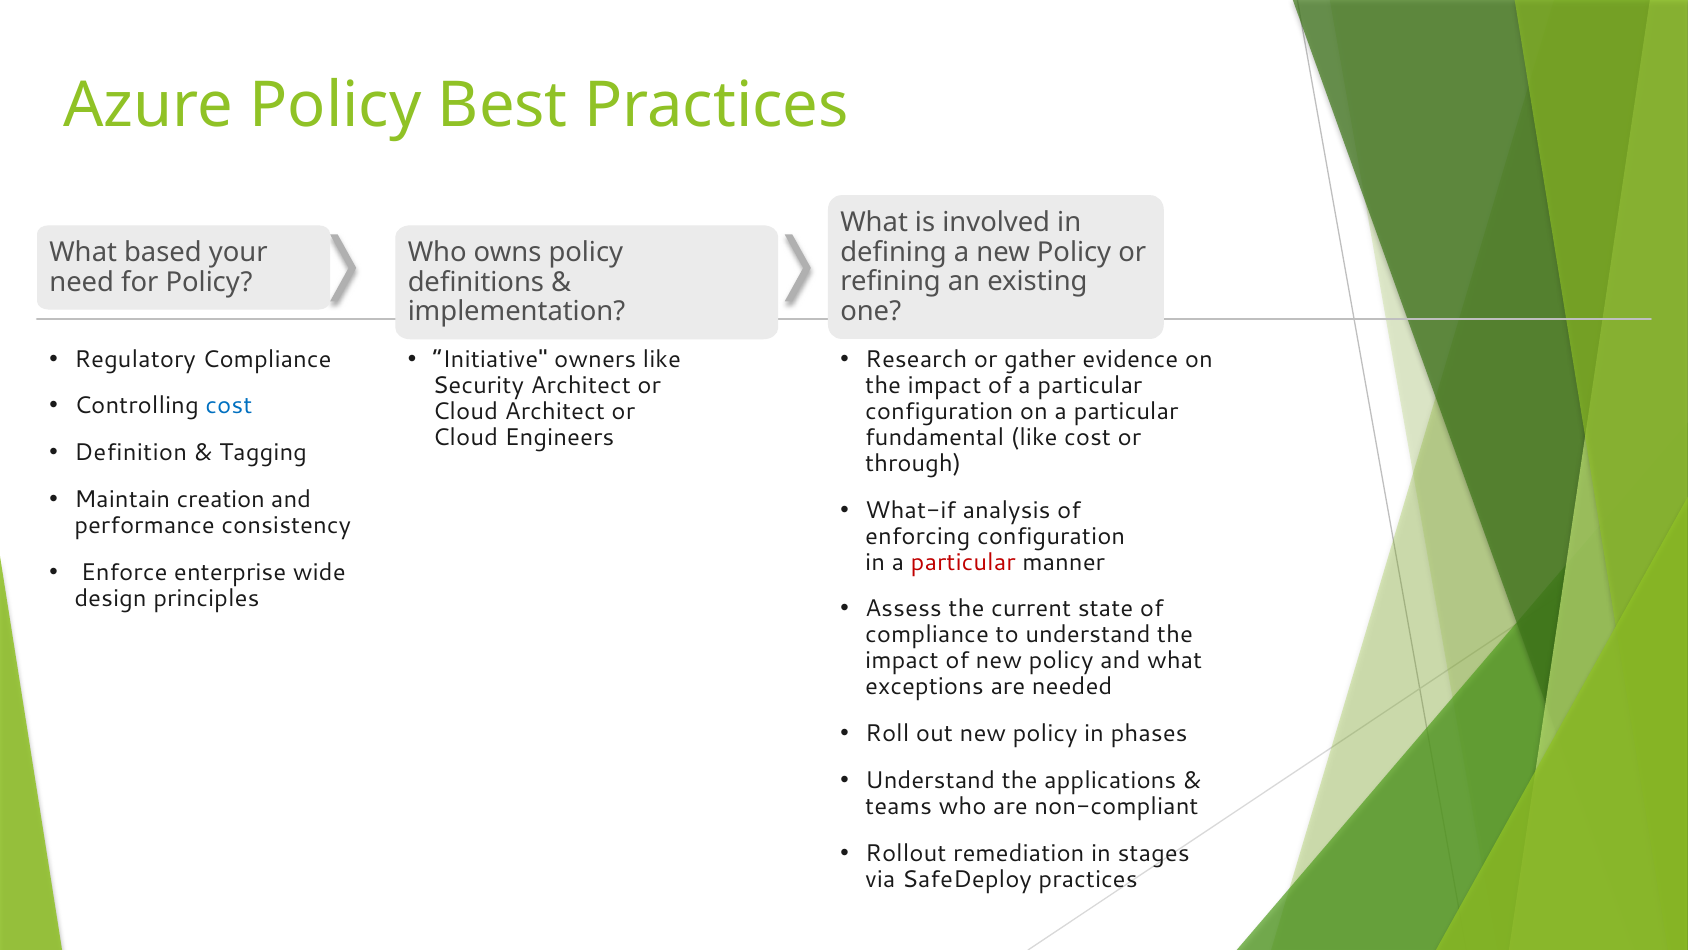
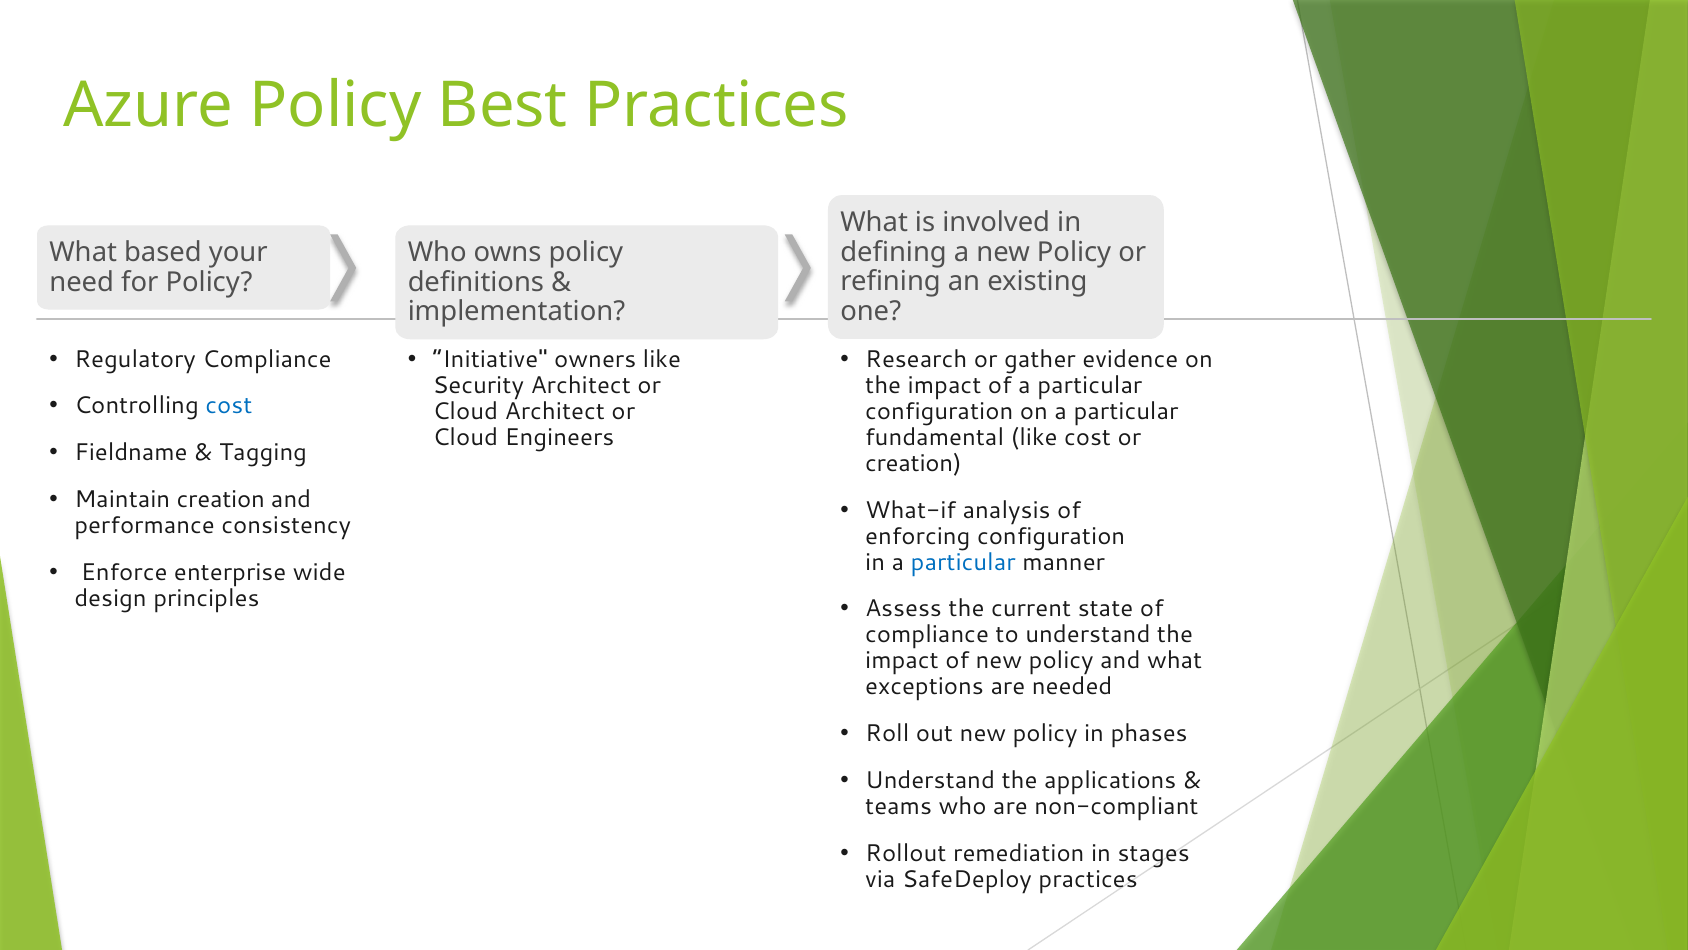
Definition: Definition -> Fieldname (131, 452)
through: through -> creation (913, 463)
particular colour: red -> blue (963, 562)
